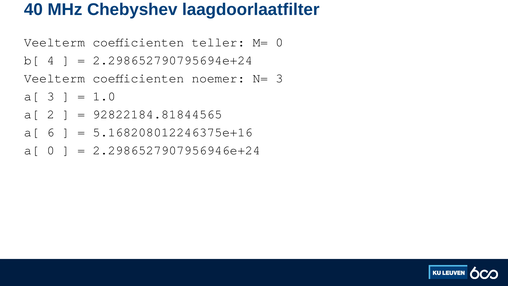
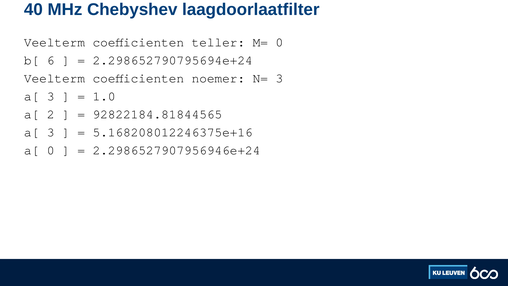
4: 4 -> 6 (51, 60)
6: 6 -> 3 (51, 132)
